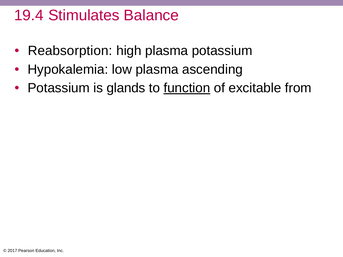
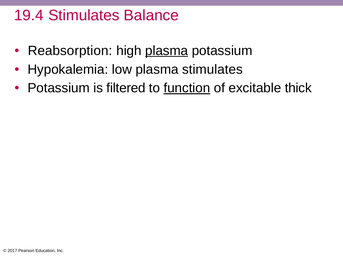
plasma underline: none -> present (167, 51)
plasma ascending: ascending -> stimulates (212, 69)
glands: glands -> filtered (126, 88)
from: from -> thick (298, 88)
